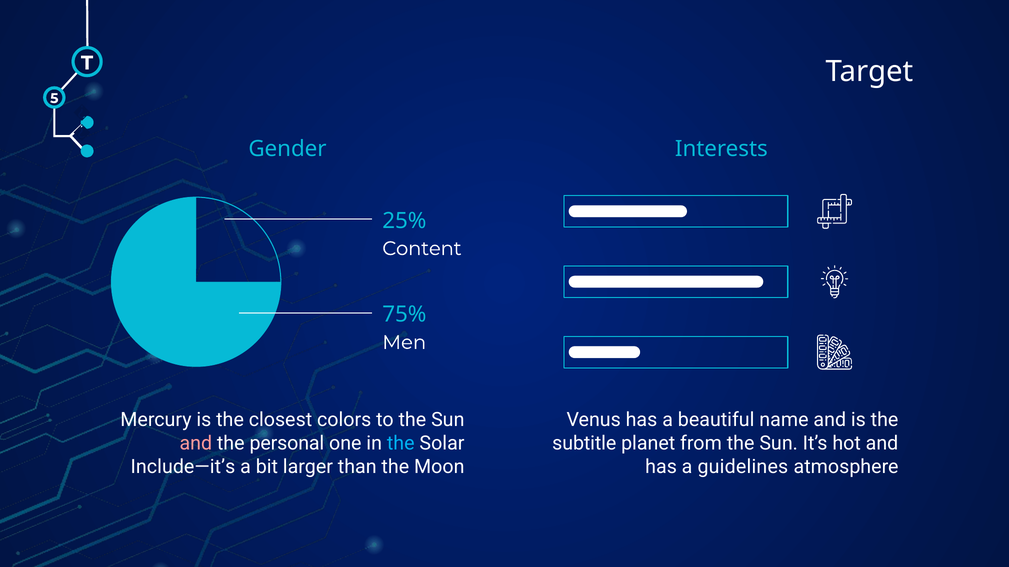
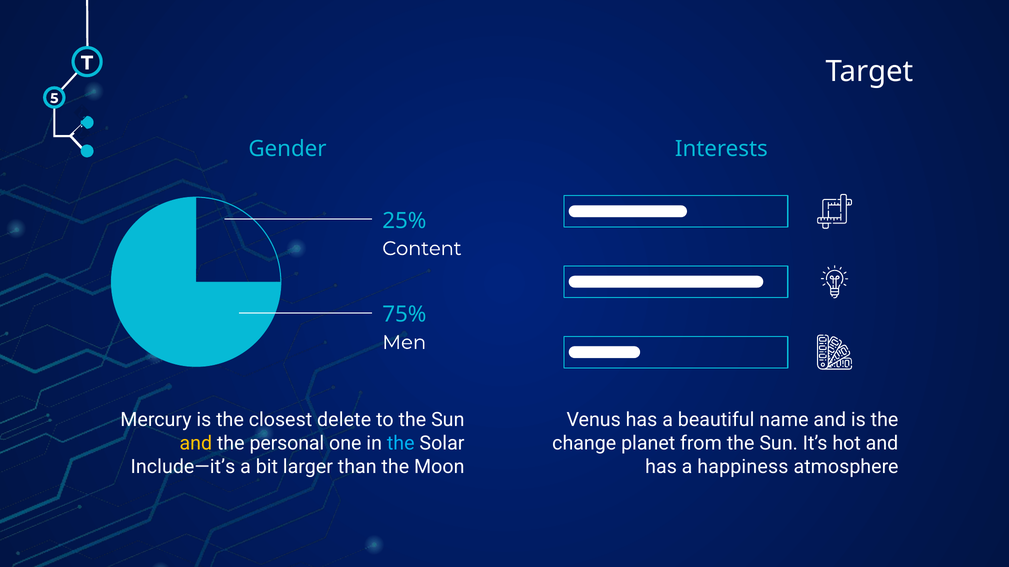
colors: colors -> delete (344, 420)
and colour: pink -> yellow (196, 444)
subtitle: subtitle -> change (584, 444)
guidelines: guidelines -> happiness (743, 467)
